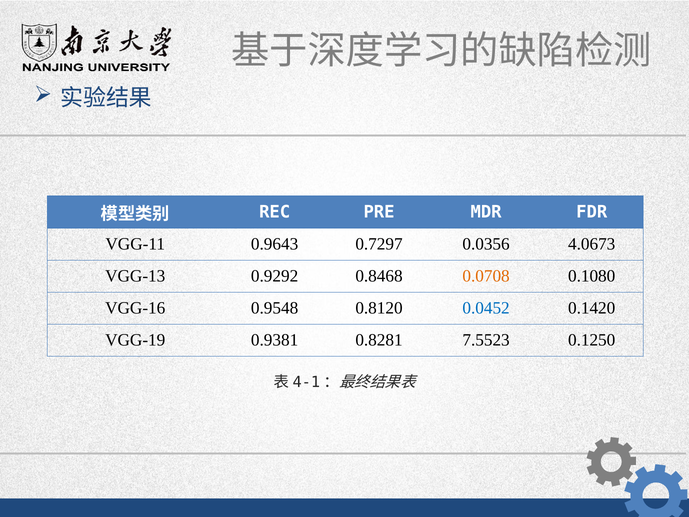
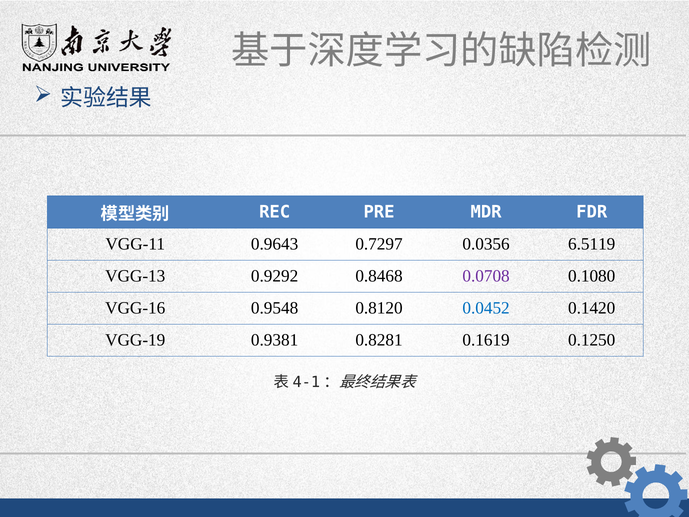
4.0673: 4.0673 -> 6.5119 (592, 244)
0.0708 colour: orange -> purple (486, 276)
7.5523: 7.5523 -> 0.1619 (486, 340)
